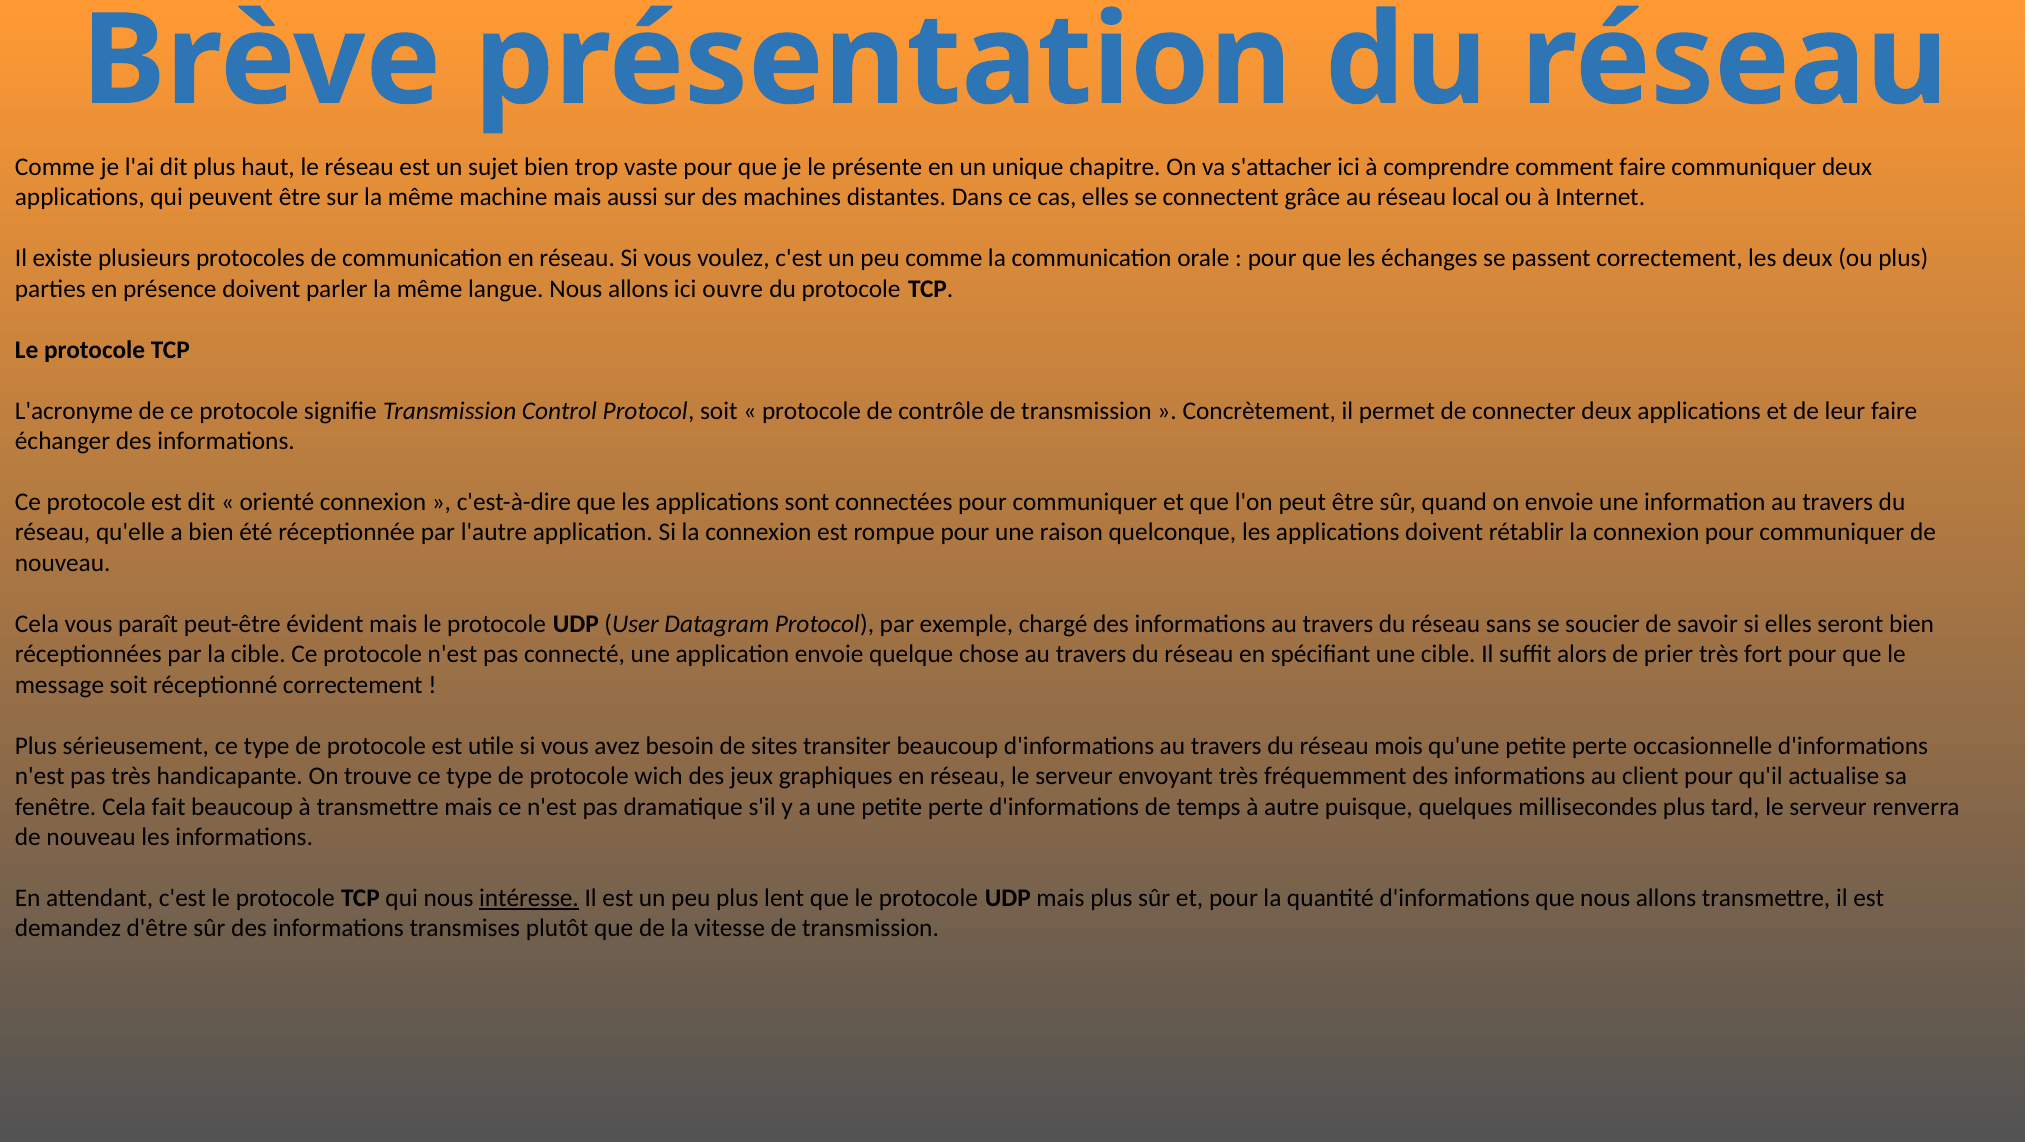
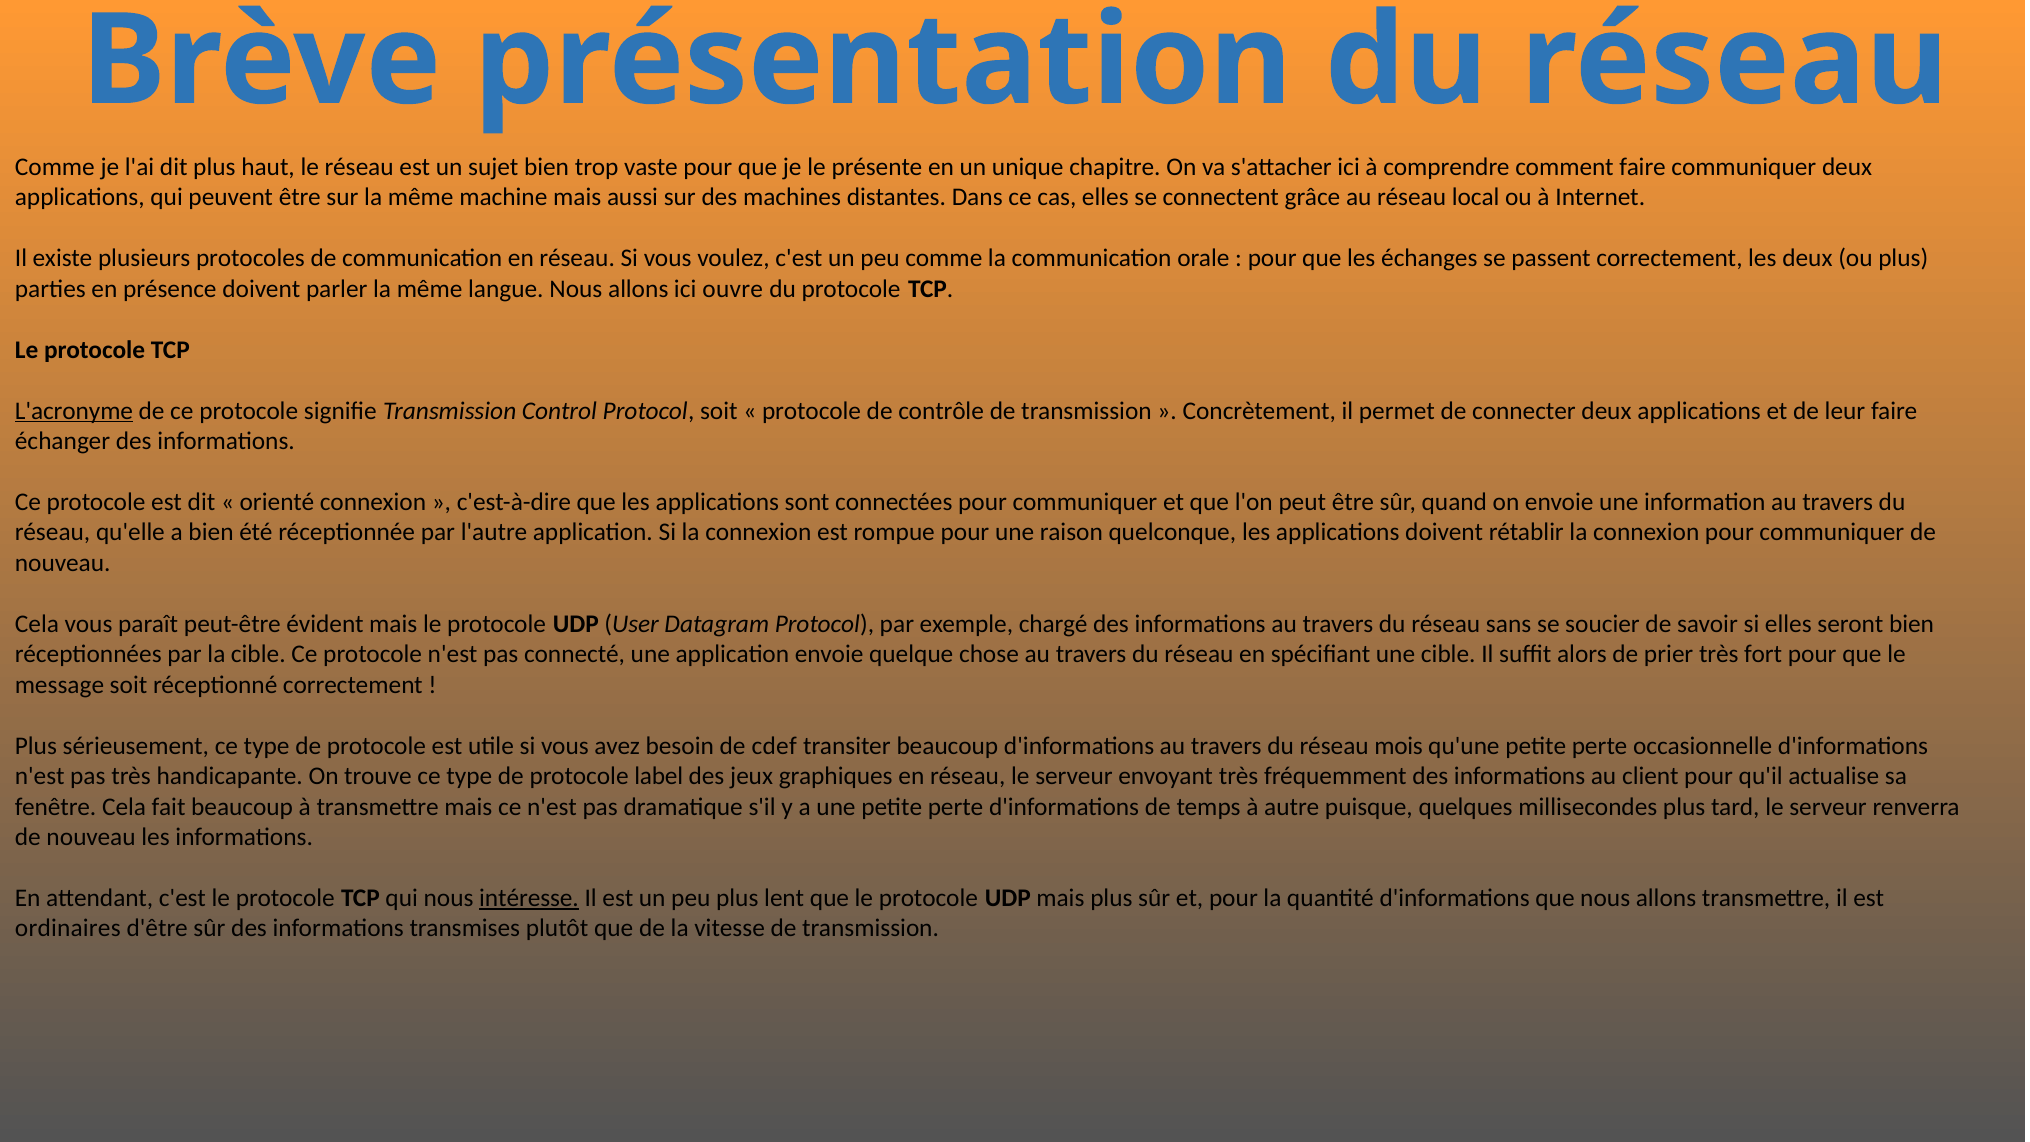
L'acronyme underline: none -> present (74, 411)
sites: sites -> cdef (774, 746)
wich: wich -> label (659, 776)
demandez: demandez -> ordinaires (68, 928)
